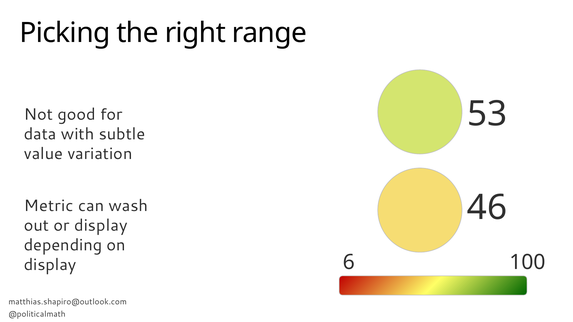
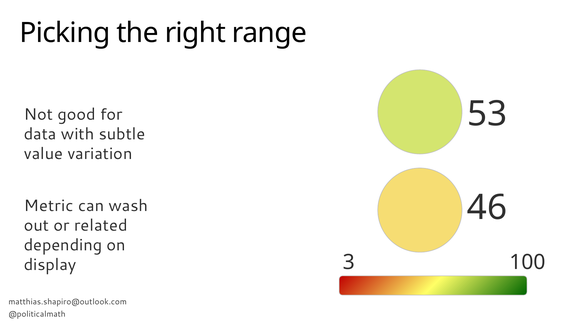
or display: display -> related (101, 226)
6: 6 -> 3 (349, 262)
